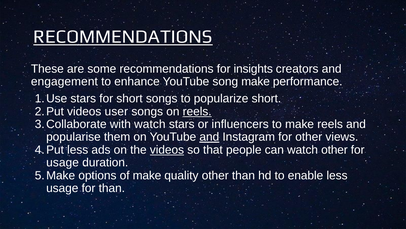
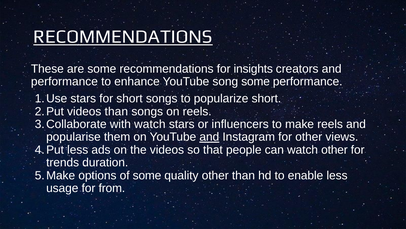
engagement: engagement -> performance (64, 81)
song make: make -> some (256, 81)
videos user: user -> than (116, 111)
reels underline: present -> none (197, 111)
videos underline: present -> none (167, 149)
usage: usage -> trends (63, 162)
of make: make -> some (147, 175)
for than: than -> from (112, 188)
